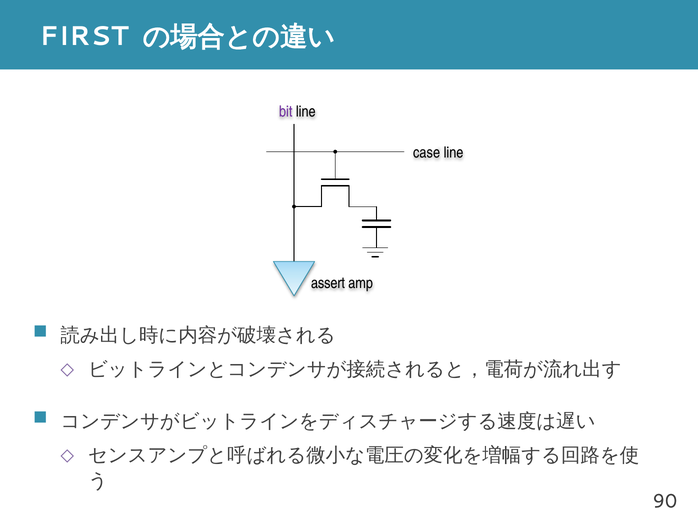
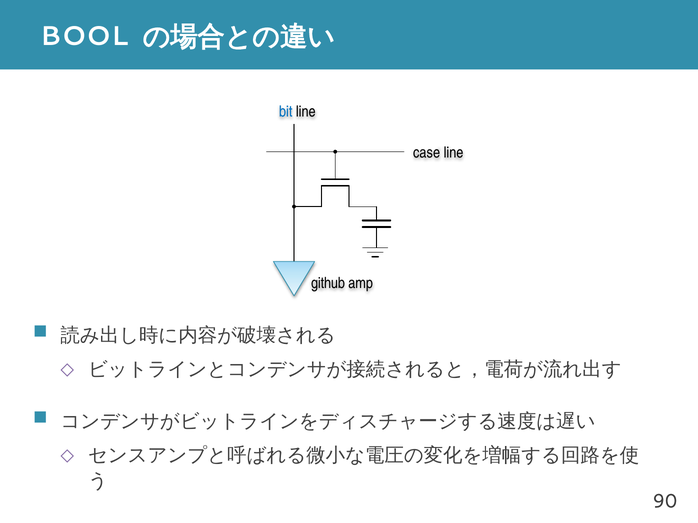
FIRST: FIRST -> BOOL (84, 37)
bit colour: purple -> blue (286, 112)
assert: assert -> github (328, 283)
